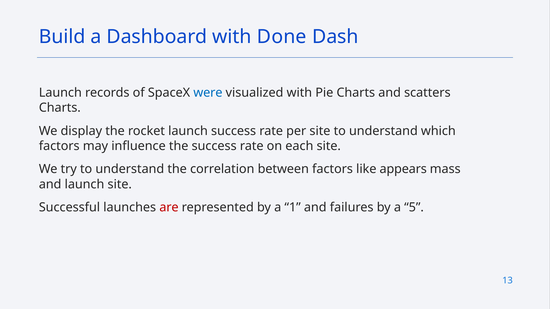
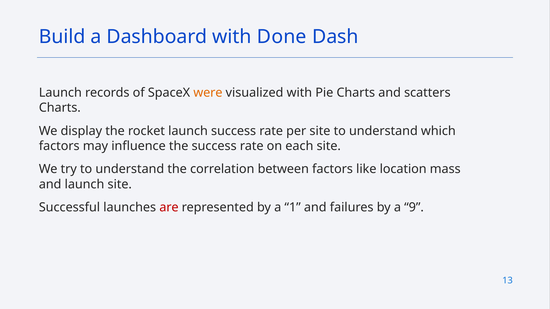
were colour: blue -> orange (208, 93)
appears: appears -> location (403, 169)
5: 5 -> 9 (414, 208)
